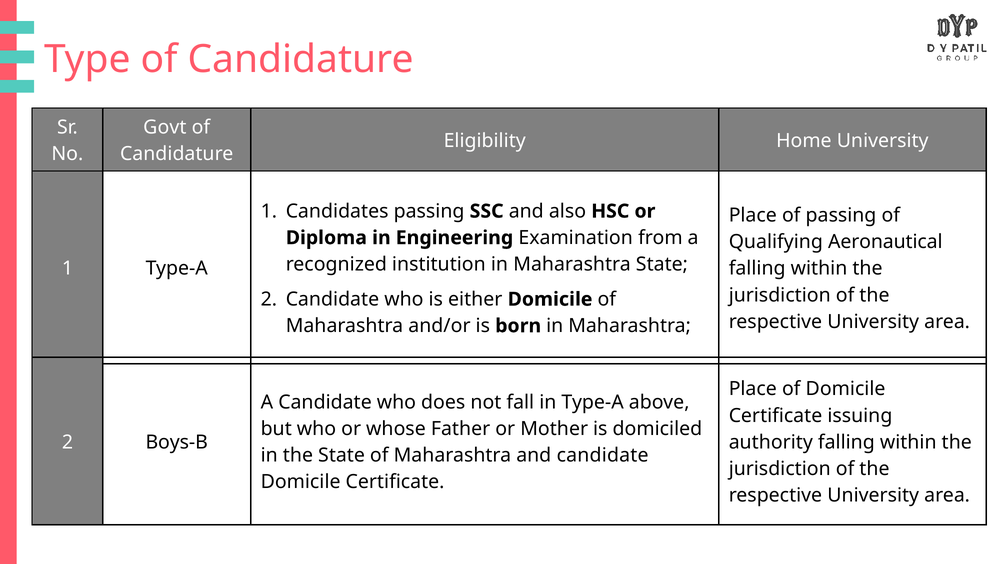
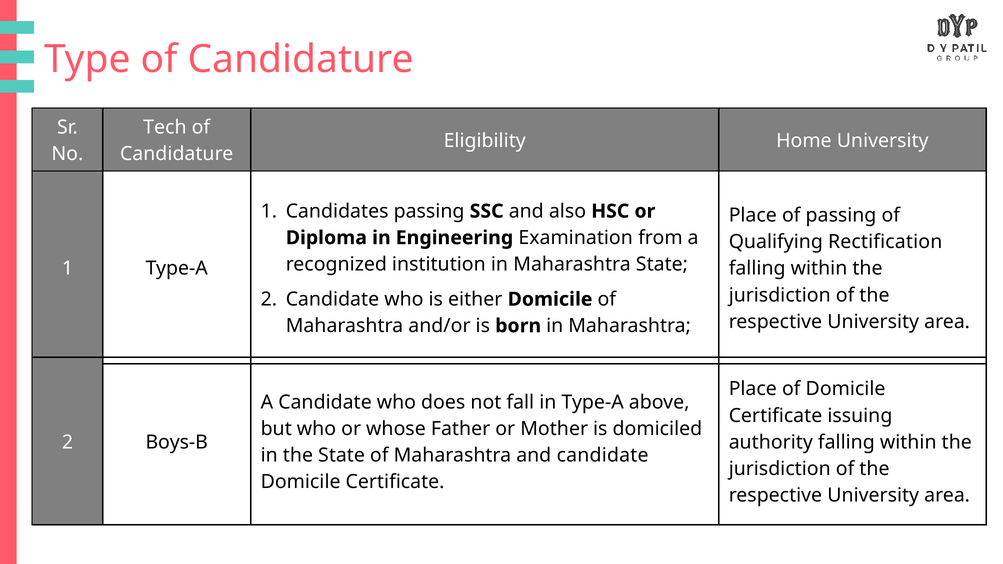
Govt: Govt -> Tech (165, 127)
Aeronautical: Aeronautical -> Rectification (885, 242)
